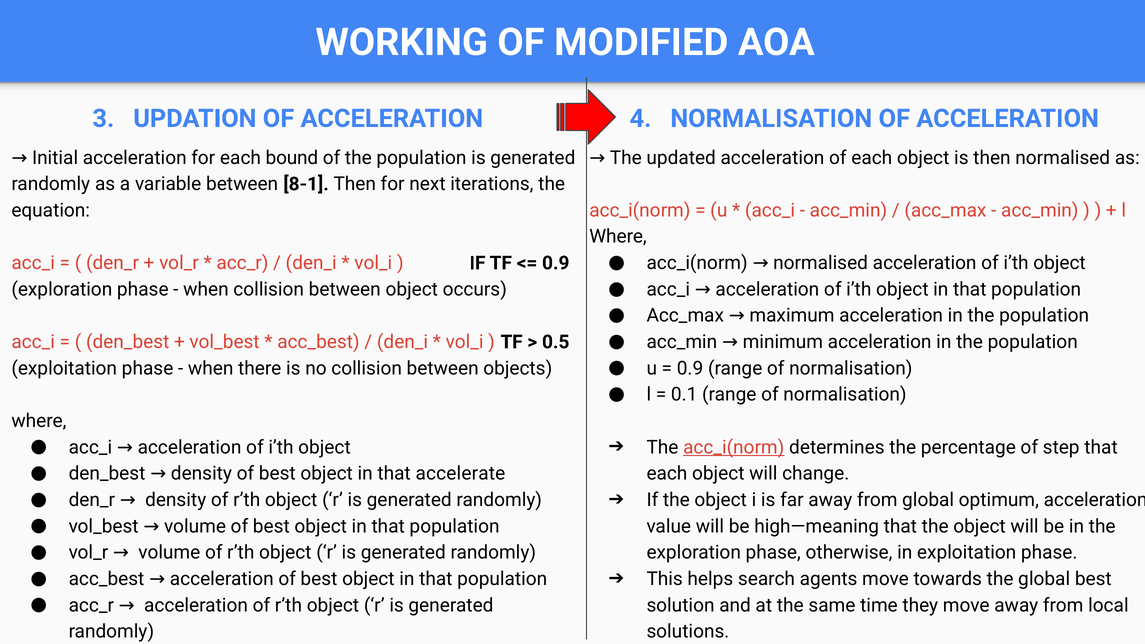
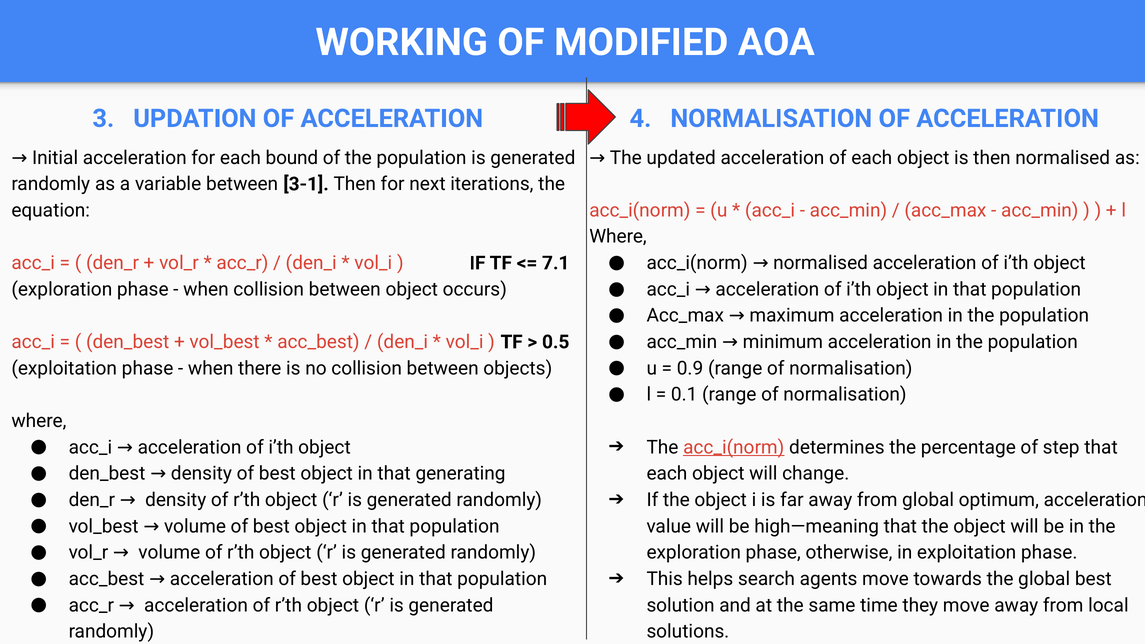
8-1: 8-1 -> 3-1 (306, 184)
0.9: 0.9 -> 7.1 (556, 263)
accelerate: accelerate -> generating (461, 474)
